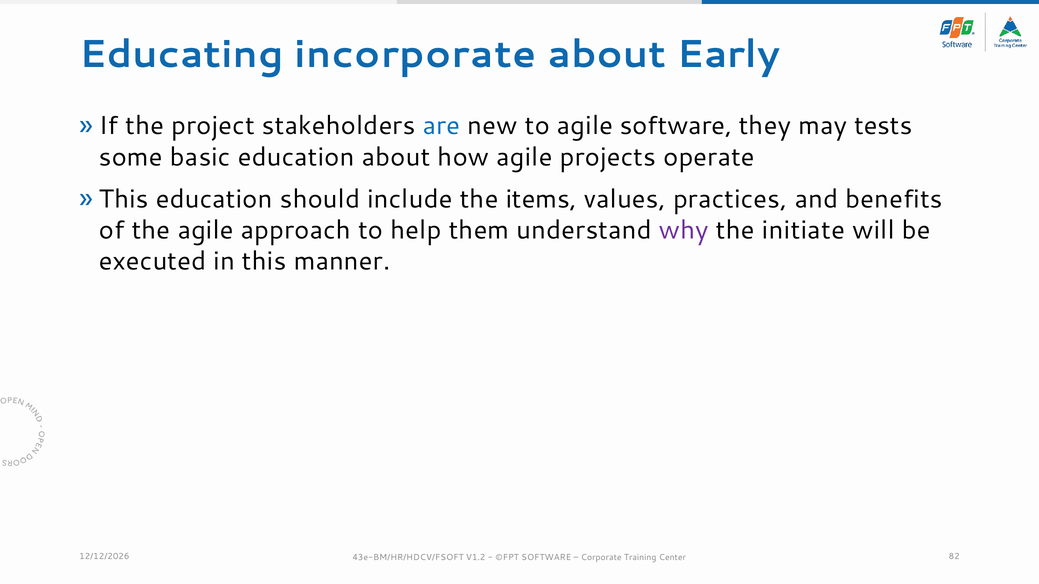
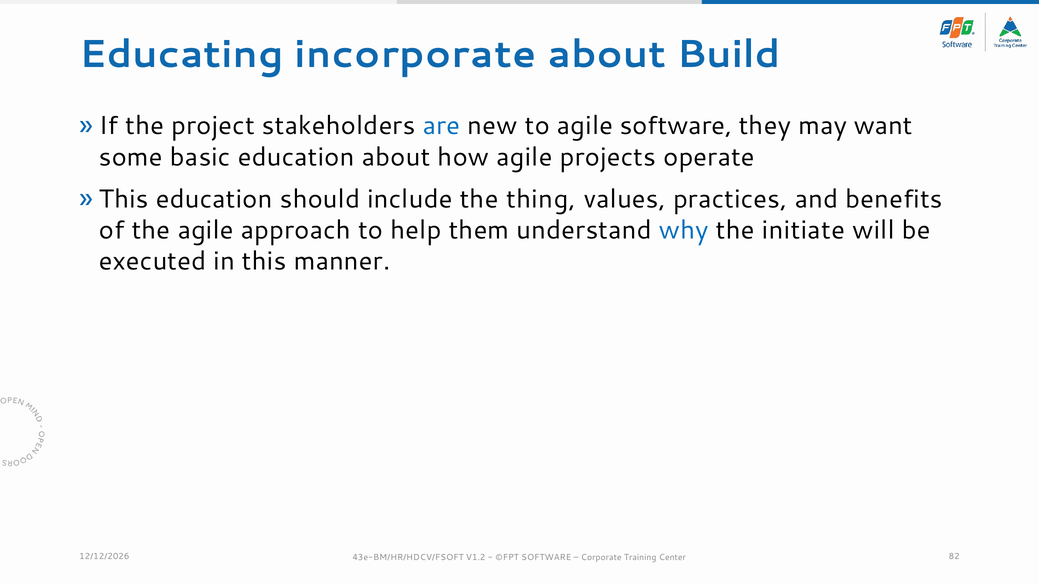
Early: Early -> Build (728, 54)
tests: tests -> want (883, 126)
items: items -> thing (541, 199)
why colour: purple -> blue (684, 230)
